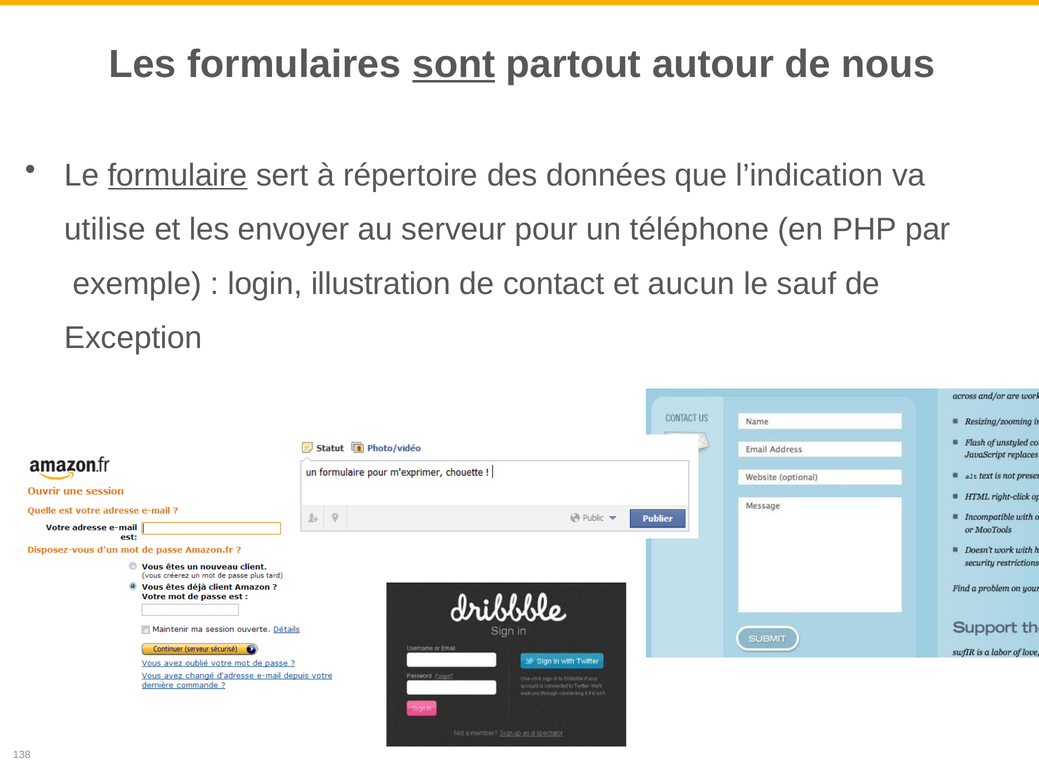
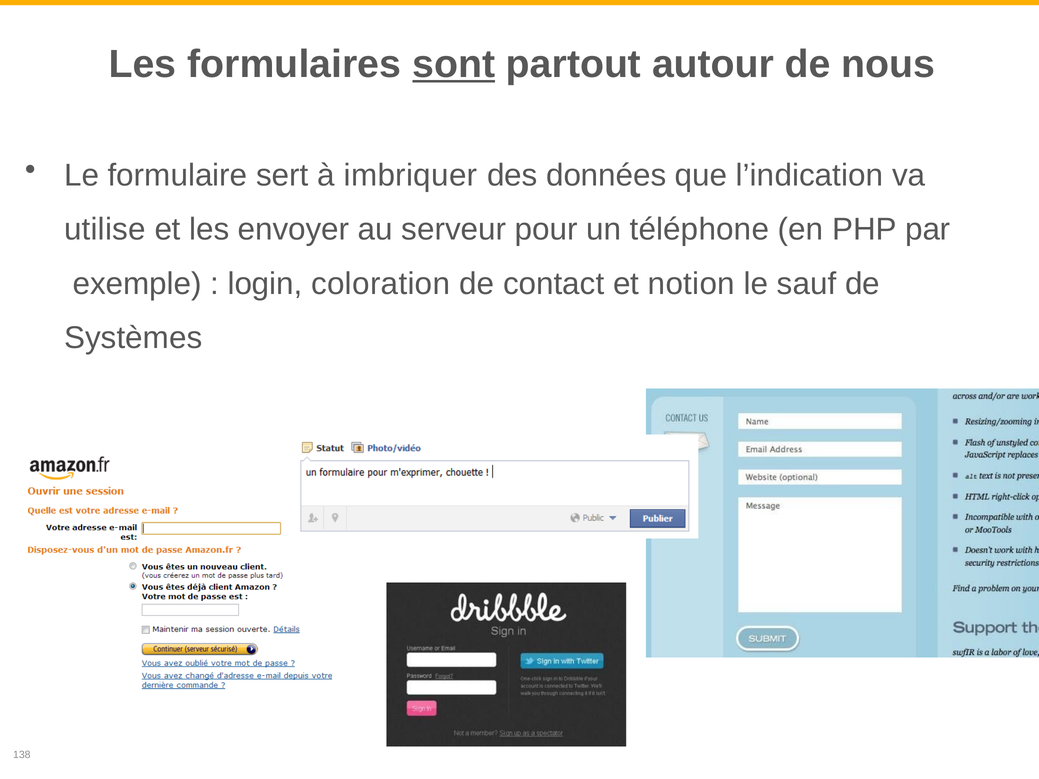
formulaire underline: present -> none (178, 175)
répertoire: répertoire -> imbriquer (411, 175)
illustration: illustration -> coloration (381, 284)
aucun: aucun -> notion (691, 284)
Exception: Exception -> Systèmes (133, 338)
